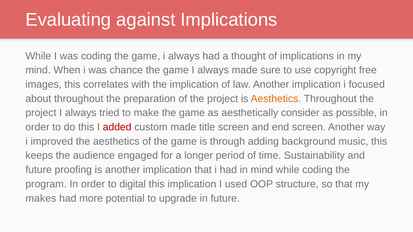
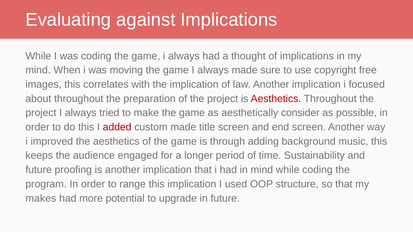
chance: chance -> moving (126, 70)
Aesthetics colour: orange -> red (276, 99)
digital: digital -> range (133, 184)
